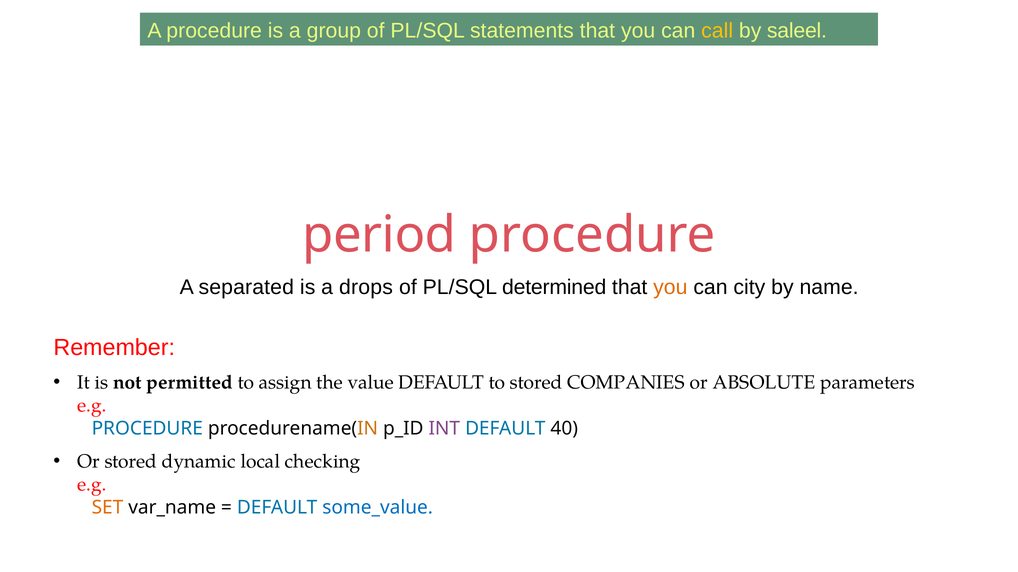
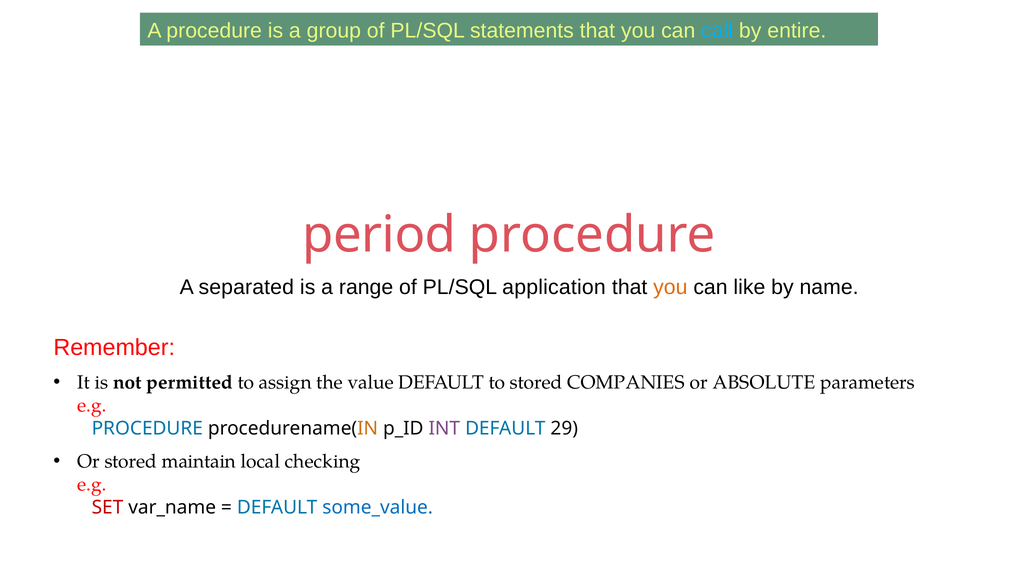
call colour: yellow -> light blue (717, 31)
saleel: saleel -> entire (797, 31)
drops: drops -> range (366, 288)
determined: determined -> application (554, 288)
city: city -> like (749, 288)
40: 40 -> 29 (564, 429)
dynamic: dynamic -> maintain (199, 462)
SET colour: orange -> red (107, 508)
